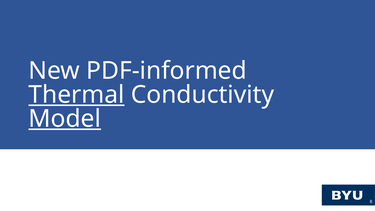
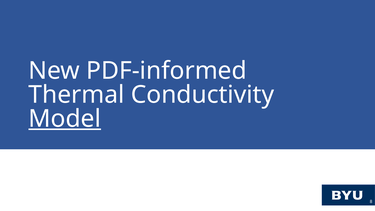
Thermal underline: present -> none (76, 95)
